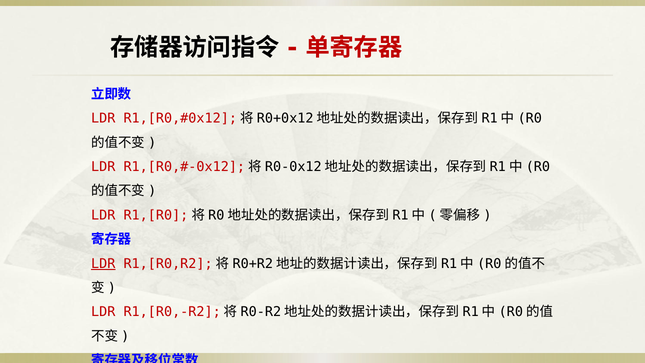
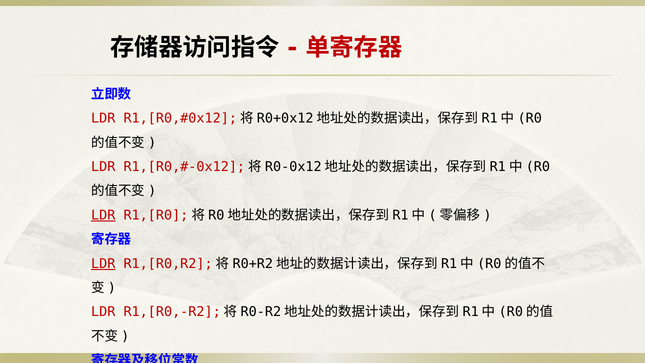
LDR underline: none -> present (103, 215)
